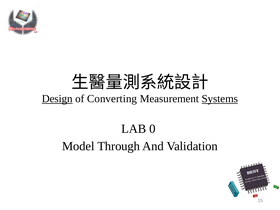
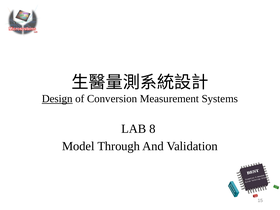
Converting: Converting -> Conversion (112, 99)
Systems underline: present -> none (220, 99)
0: 0 -> 8 (152, 129)
